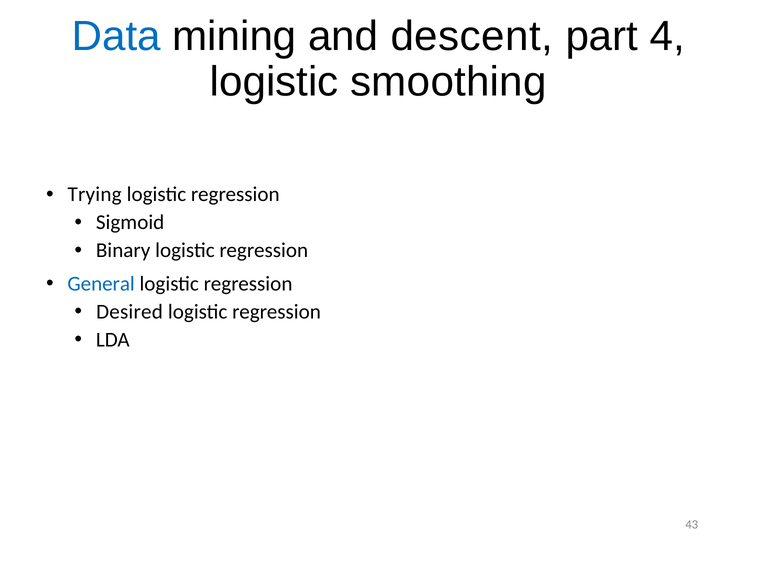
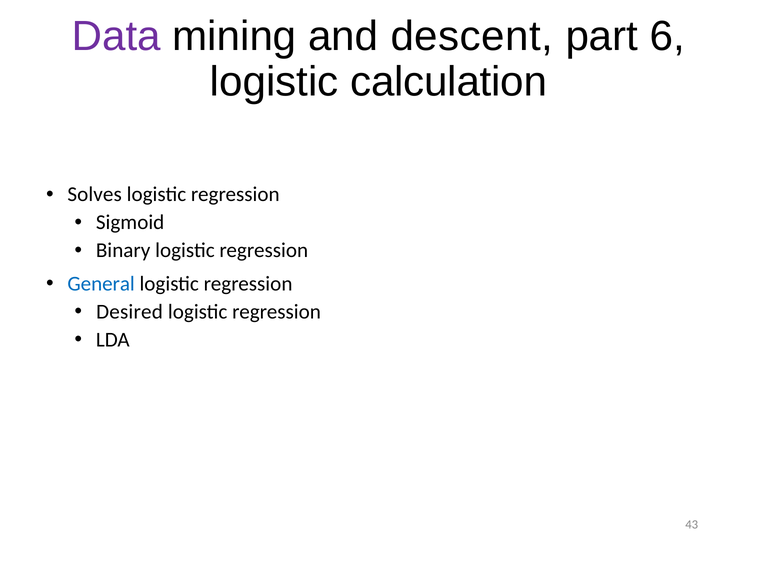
Data colour: blue -> purple (116, 36)
4: 4 -> 6 (667, 36)
smoothing: smoothing -> calculation (449, 82)
Trying: Trying -> Solves (95, 195)
